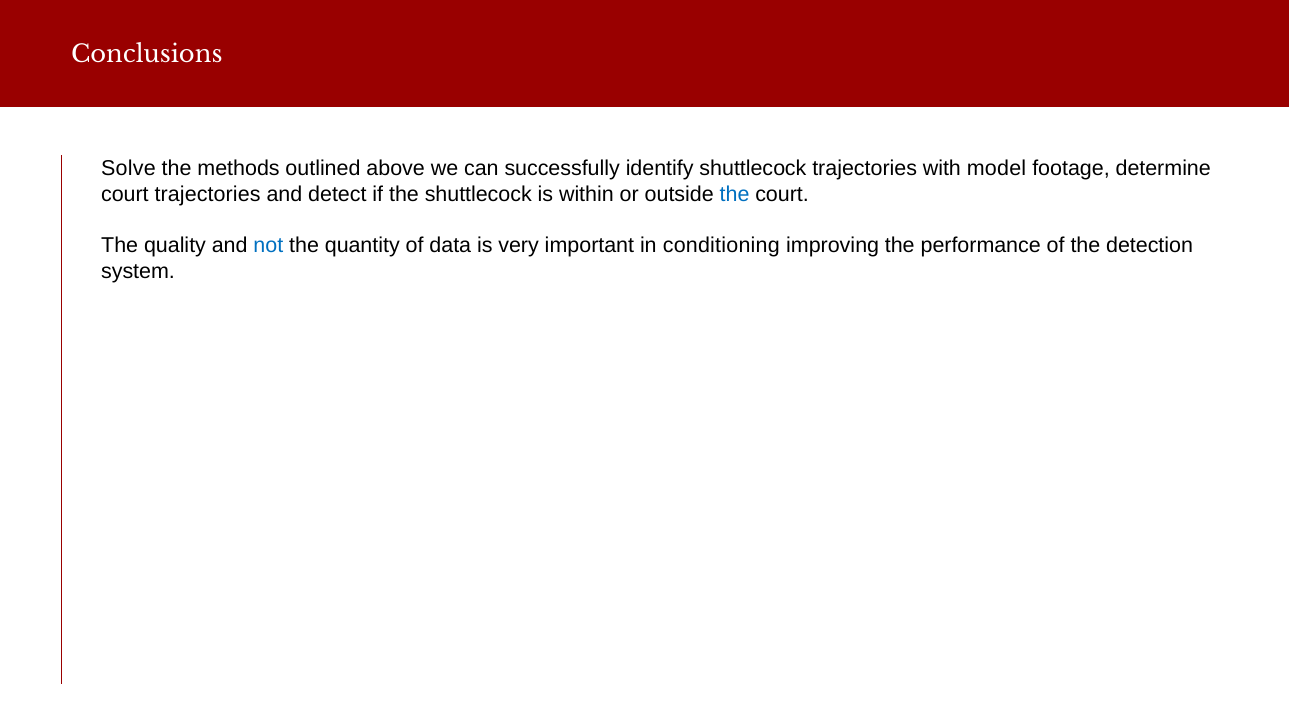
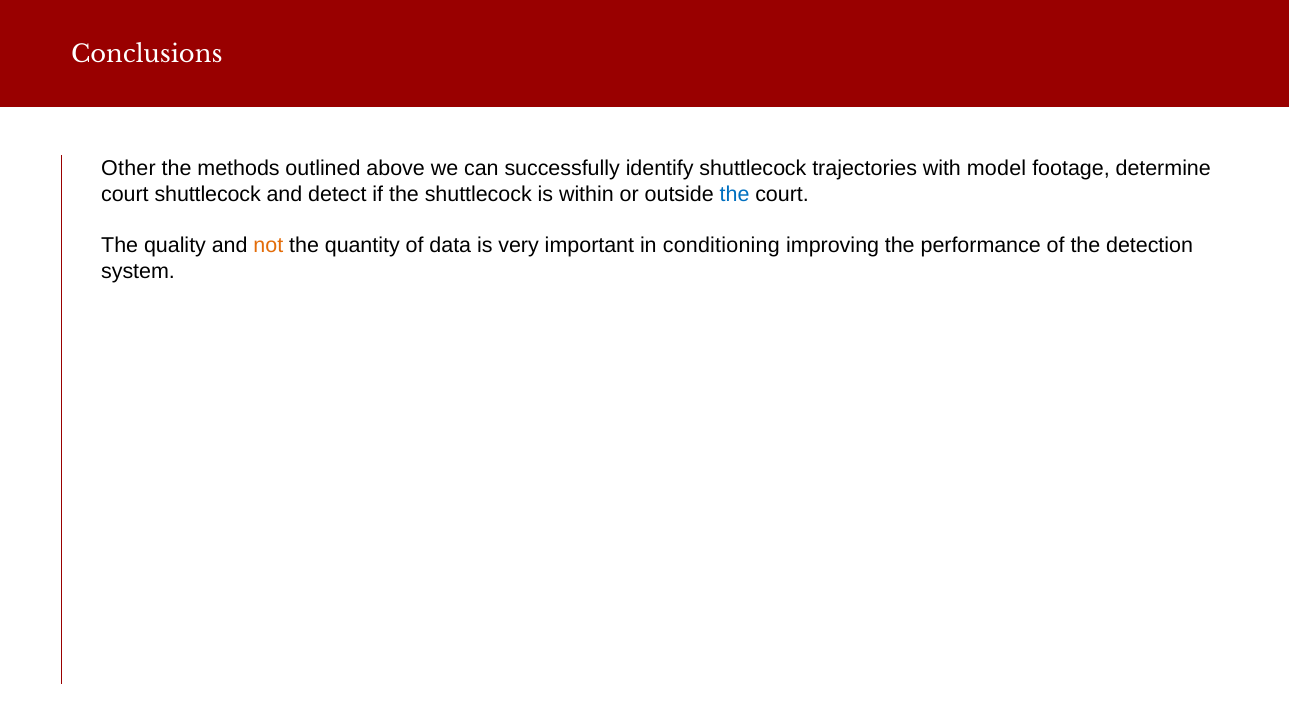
Solve: Solve -> Other (128, 169)
court trajectories: trajectories -> shuttlecock (208, 194)
not colour: blue -> orange (268, 246)
